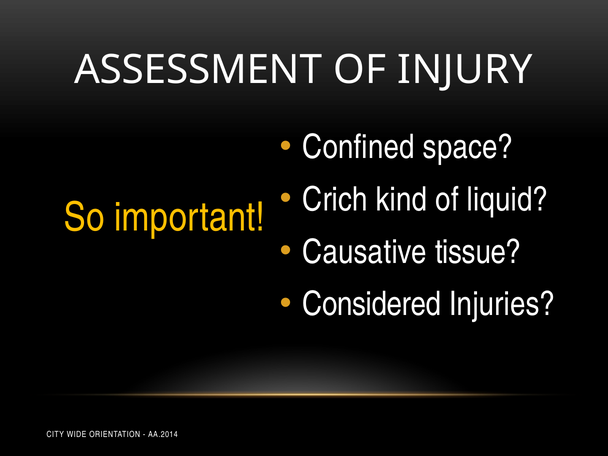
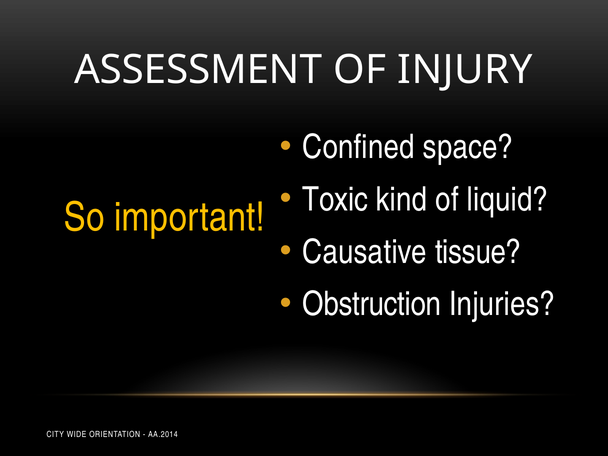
Crich: Crich -> Toxic (335, 200)
Considered: Considered -> Obstruction (372, 304)
